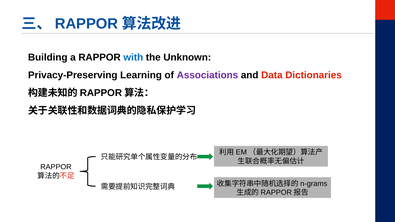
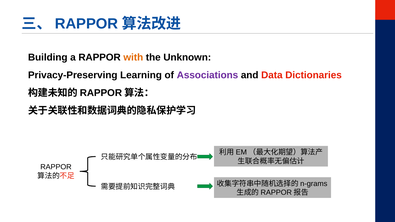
with colour: blue -> orange (133, 57)
